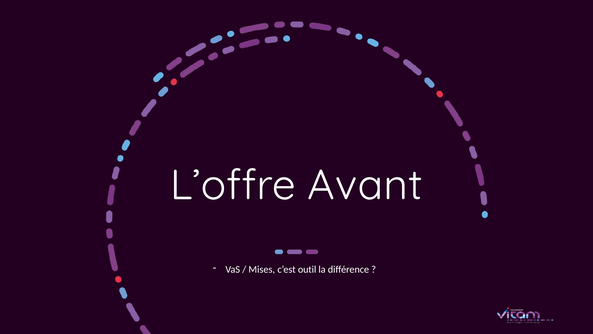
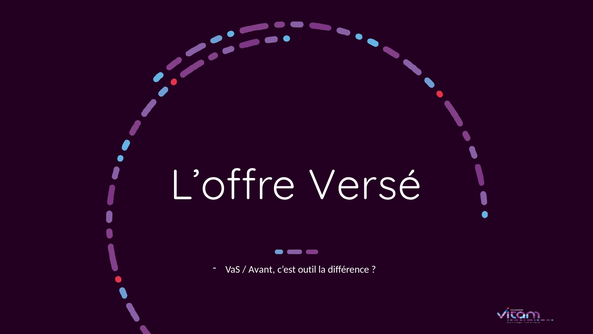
Avant: Avant -> Versé (365, 185)
Mises: Mises -> Avant (262, 269)
